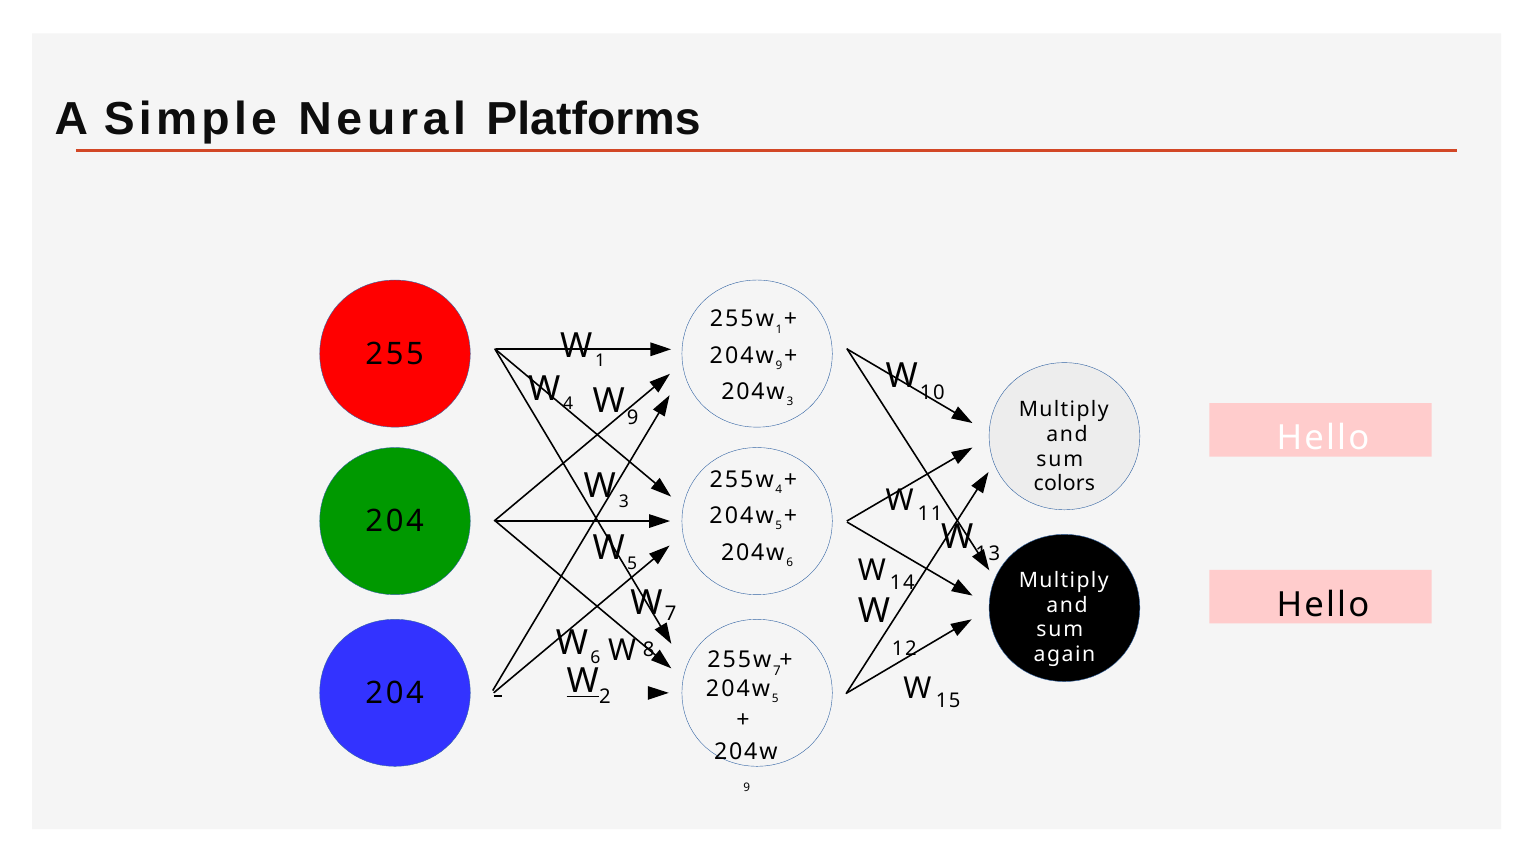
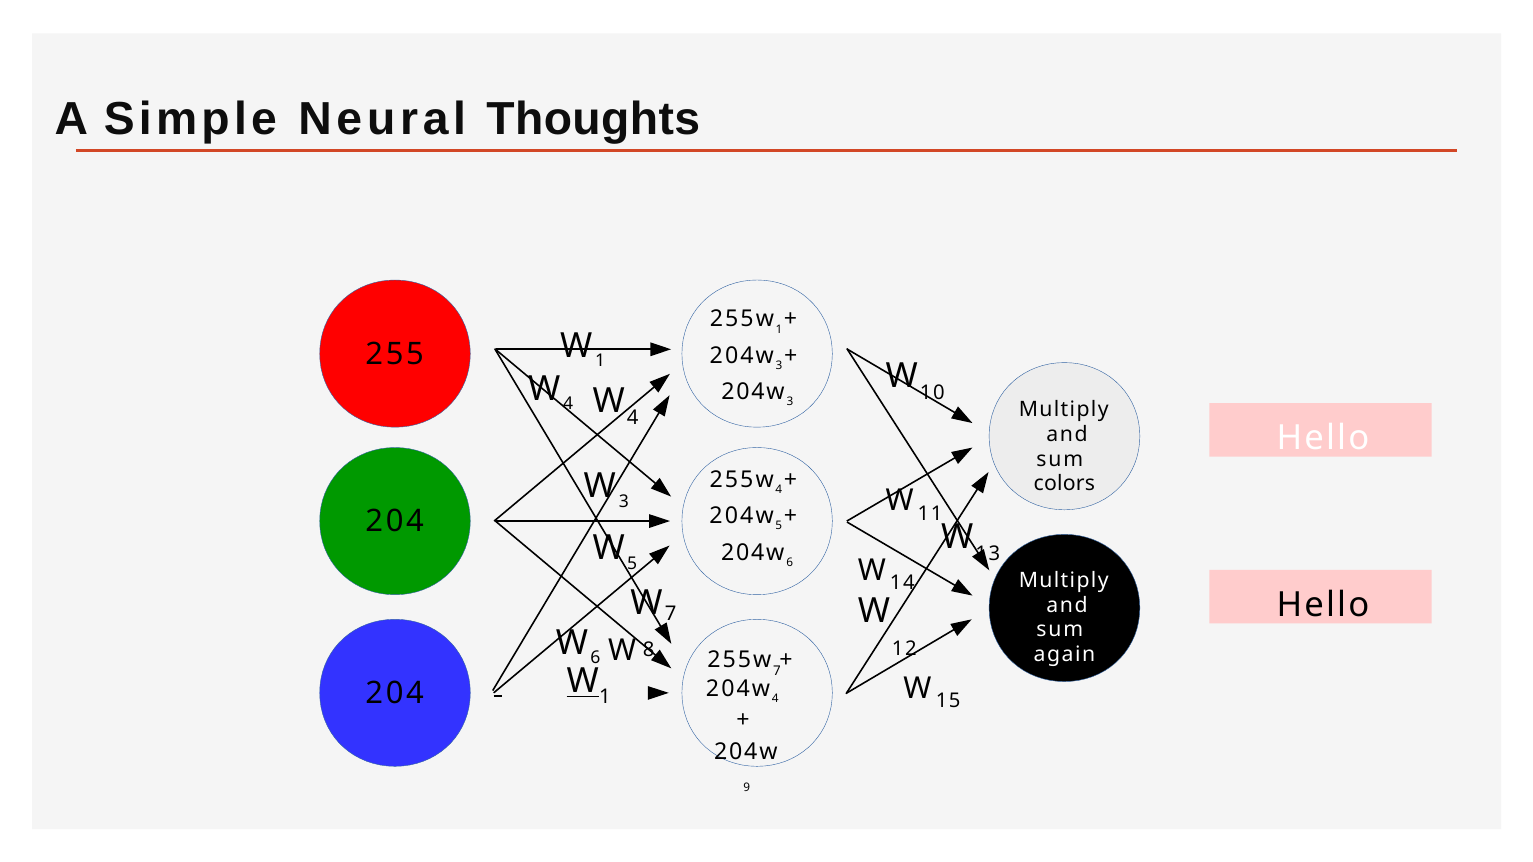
Platforms: Platforms -> Thoughts (593, 120)
9: 9 -> 3 (779, 366)
9: 9 -> 4 (633, 418)
2: 2 -> 1 (605, 697)
5: 5 -> 4 (775, 699)
